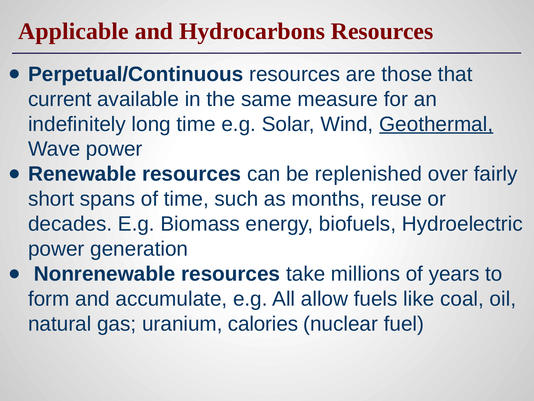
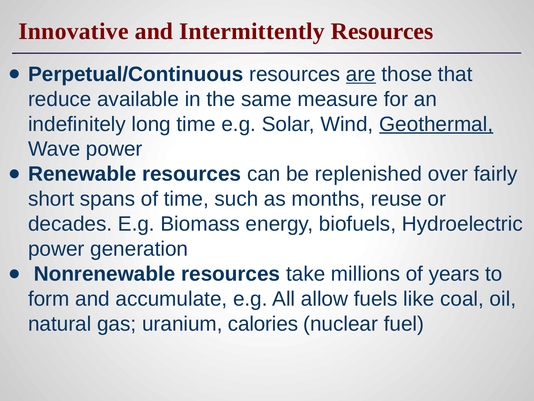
Applicable: Applicable -> Innovative (73, 31)
Hydrocarbons: Hydrocarbons -> Intermittently (252, 31)
are underline: none -> present (361, 74)
current: current -> reduce (60, 99)
